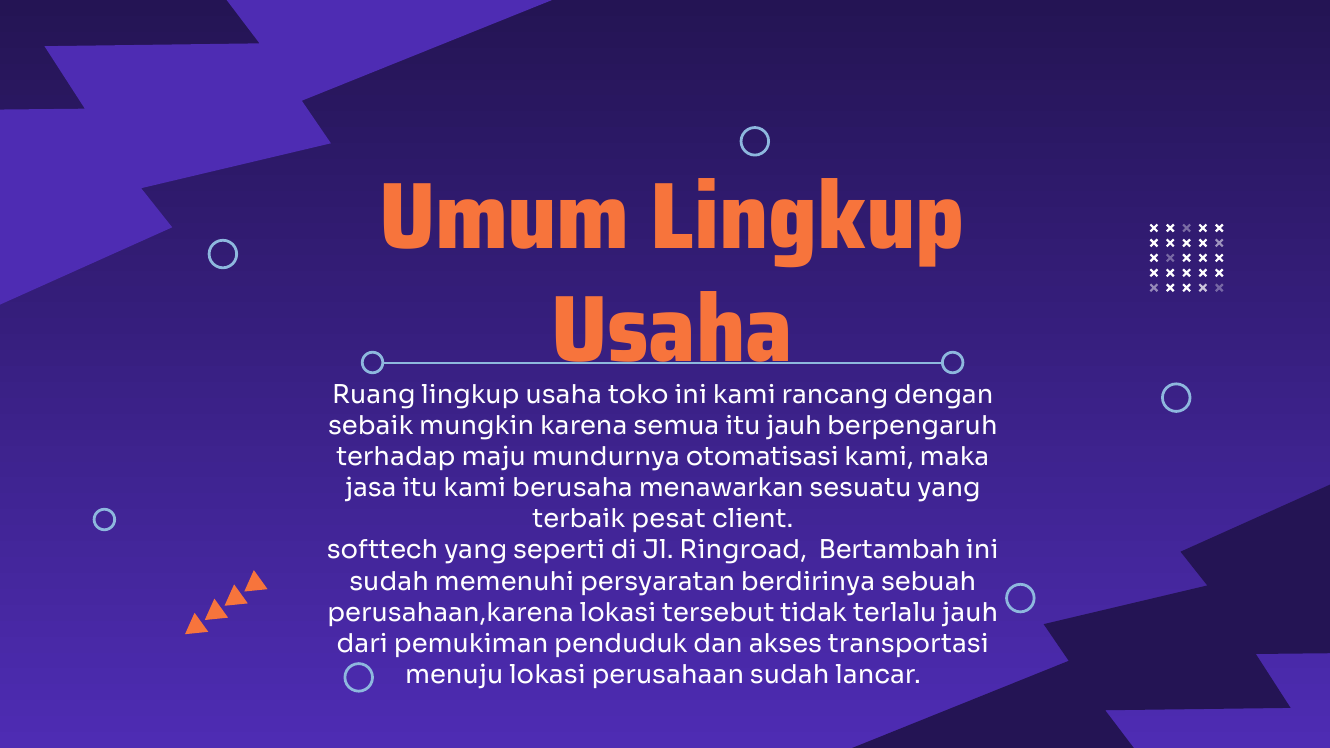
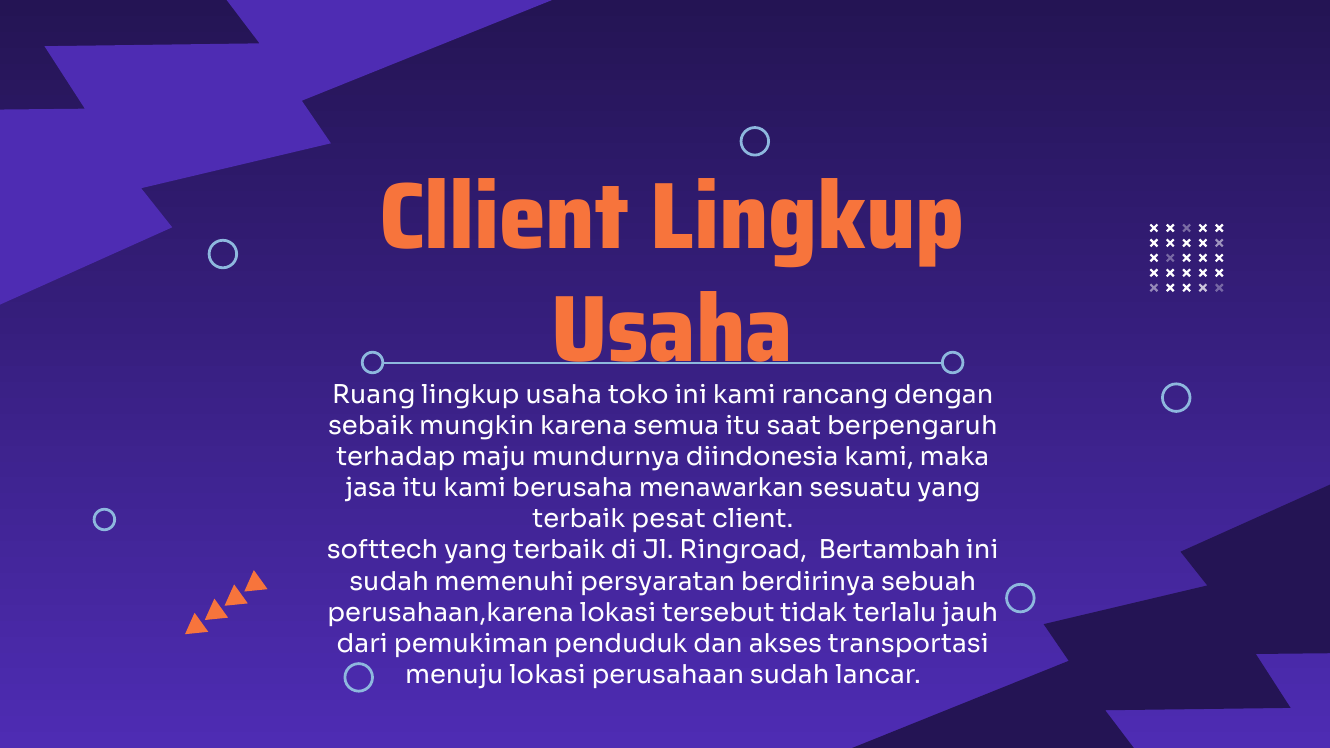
Umum: Umum -> Cllient (504, 218)
itu jauh: jauh -> saat (794, 426)
otomatisasi: otomatisasi -> diindonesia (762, 457)
softtech yang seperti: seperti -> terbaik (559, 551)
